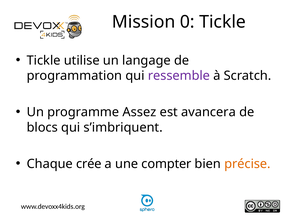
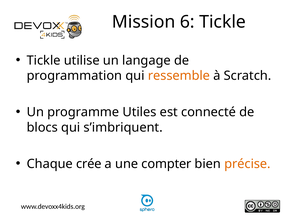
0: 0 -> 6 (187, 22)
ressemble colour: purple -> orange (179, 76)
Assez: Assez -> Utiles (139, 112)
avancera: avancera -> connecté (208, 112)
